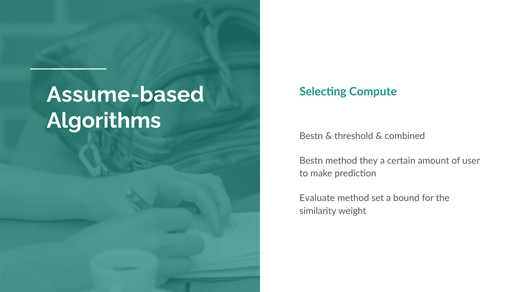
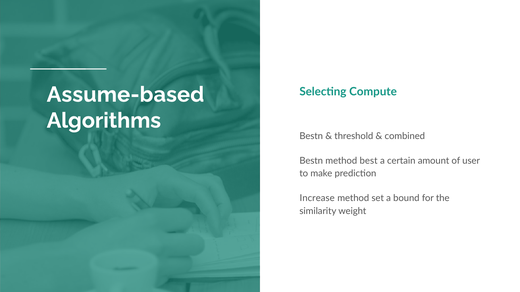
they: they -> best (369, 161)
Evaluate: Evaluate -> Increase (317, 198)
